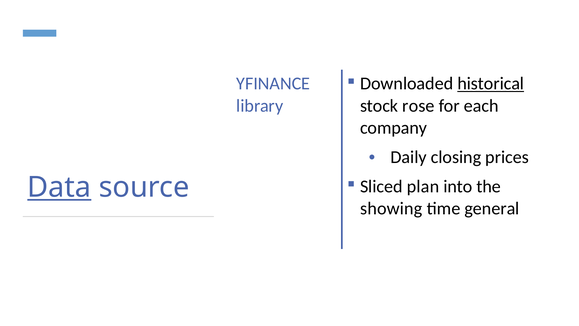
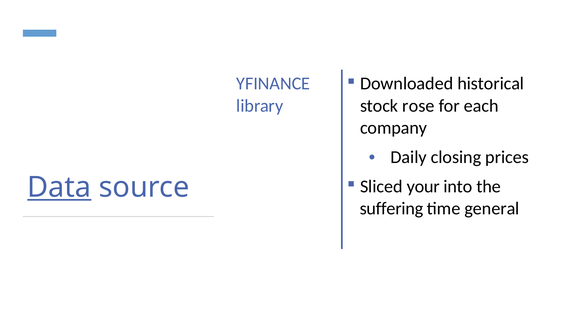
historical underline: present -> none (491, 84)
plan: plan -> your (423, 186)
showing: showing -> suffering (392, 208)
